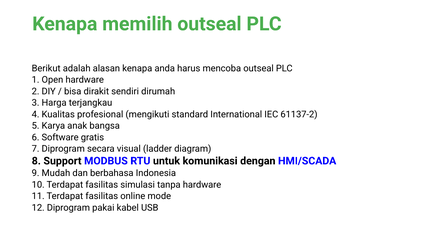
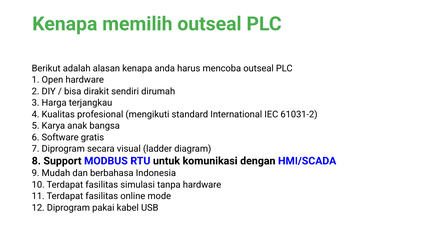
61137-2: 61137-2 -> 61031-2 (299, 114)
